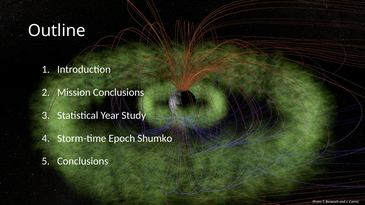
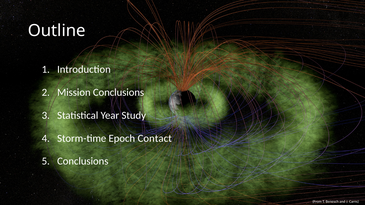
Shumko: Shumko -> Contact (155, 138)
